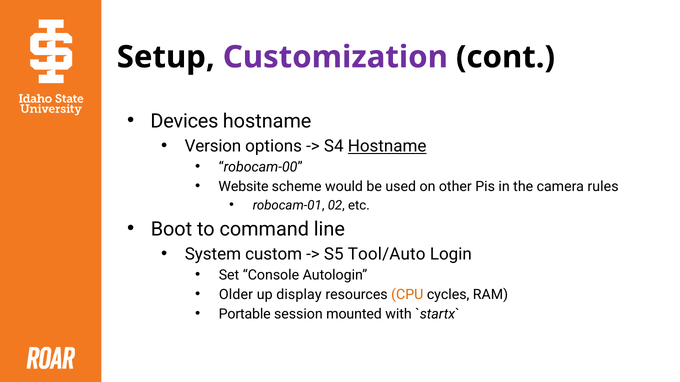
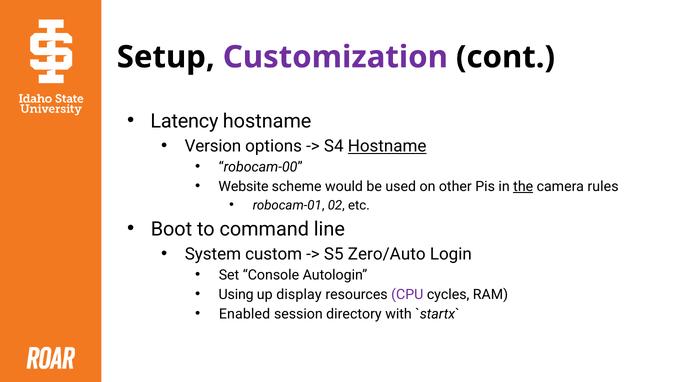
Devices: Devices -> Latency (184, 121)
the underline: none -> present (523, 187)
Tool/Auto: Tool/Auto -> Zero/Auto (387, 254)
Older: Older -> Using (236, 295)
CPU colour: orange -> purple (407, 295)
Portable: Portable -> Enabled (245, 314)
mounted: mounted -> directory (354, 314)
